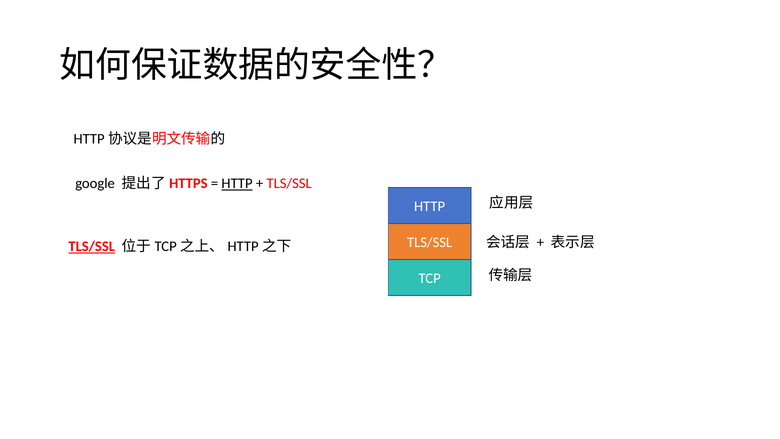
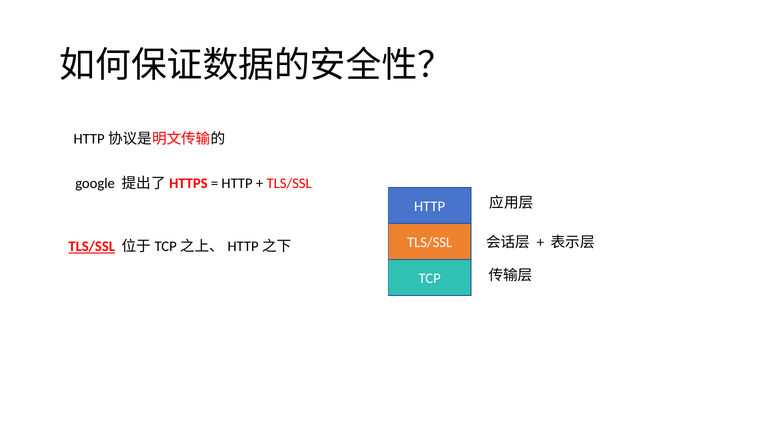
HTTP underline: present -> none (237, 183)
